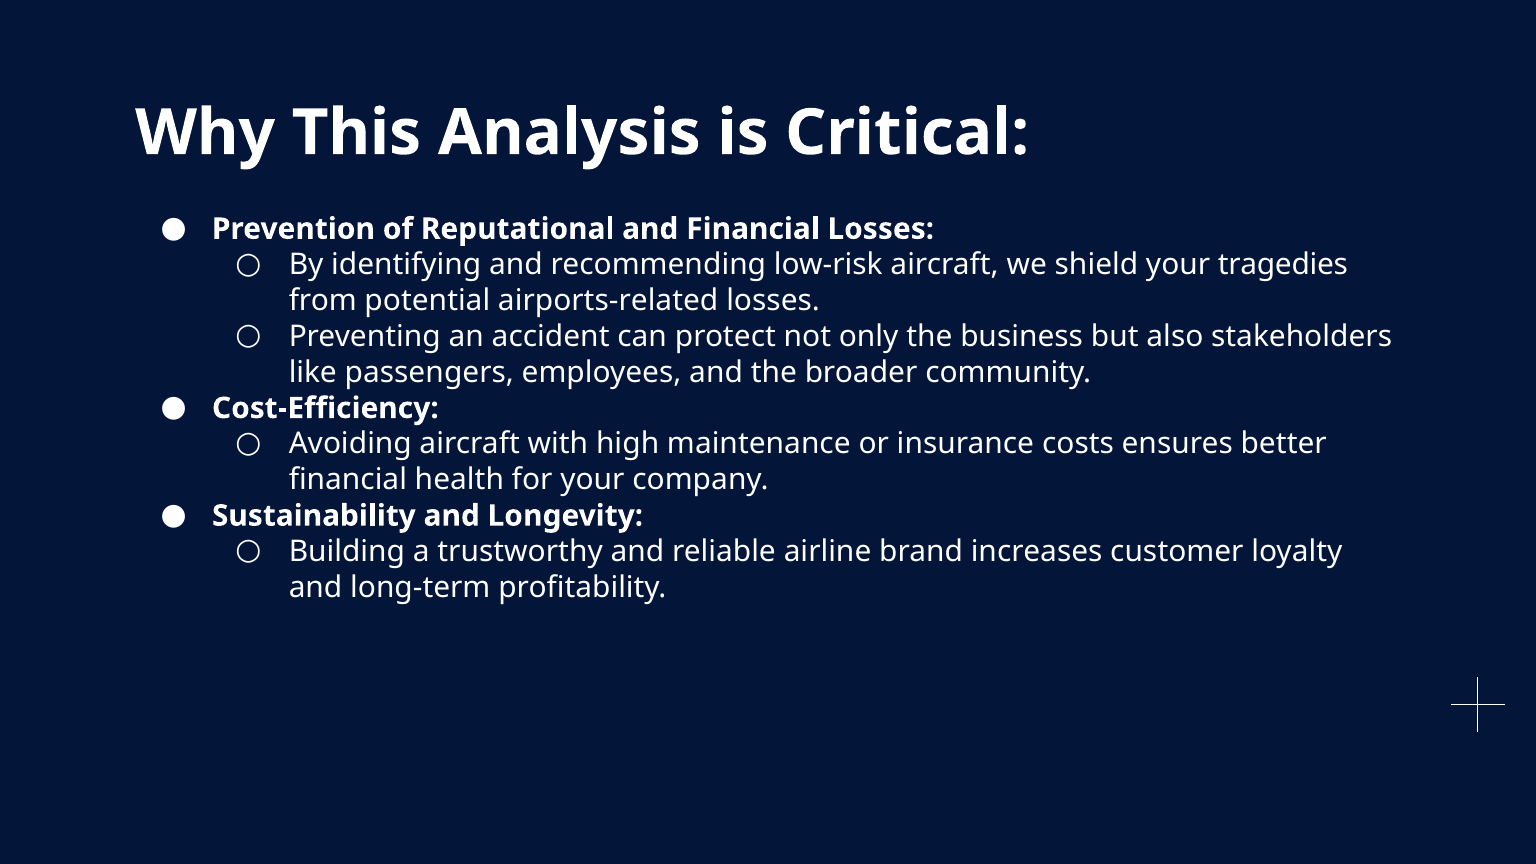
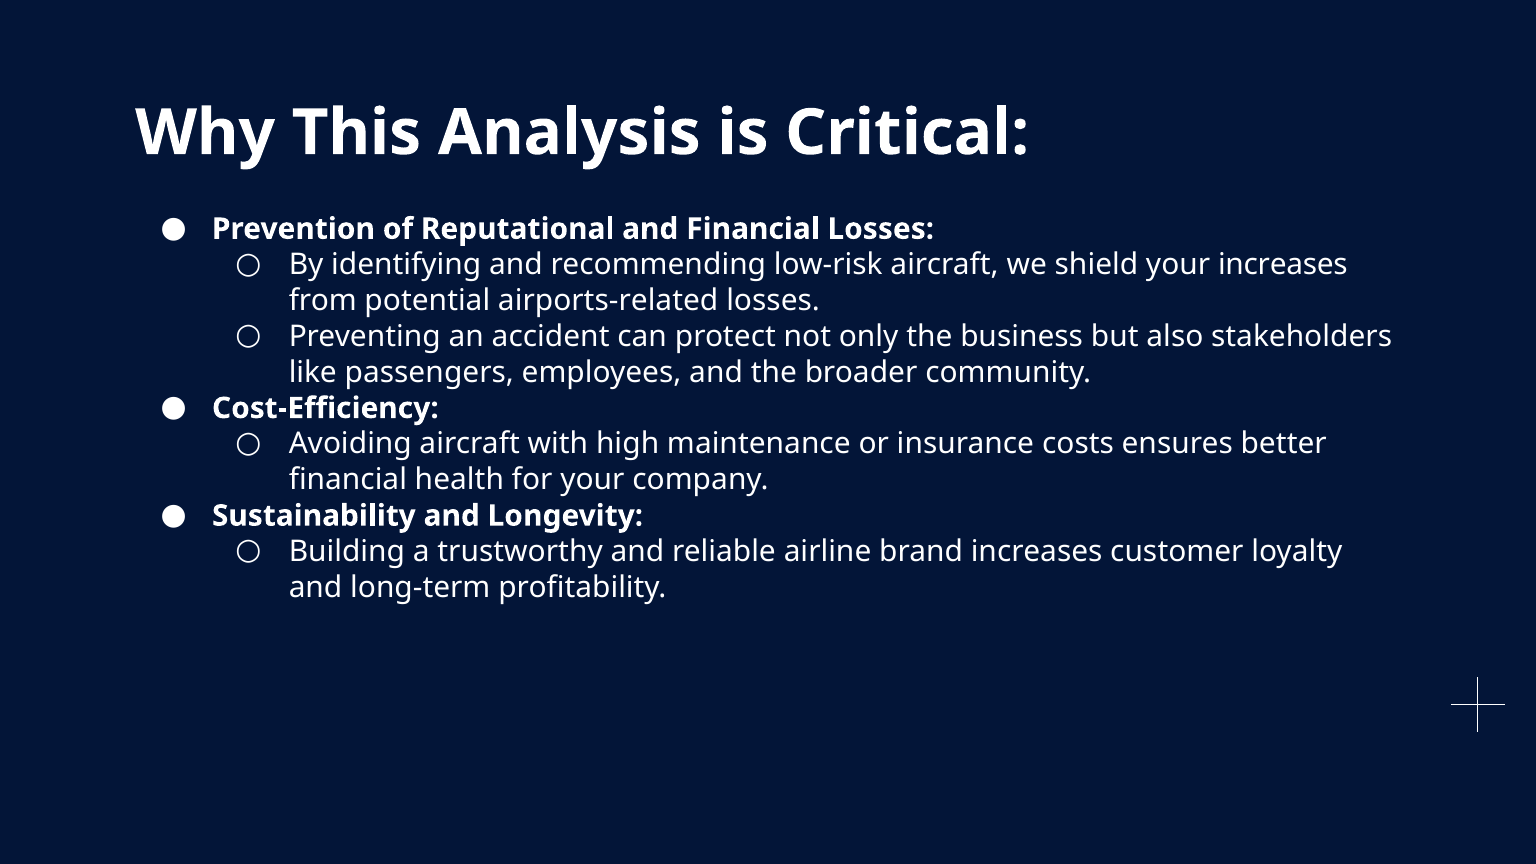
your tragedies: tragedies -> increases (1283, 265)
